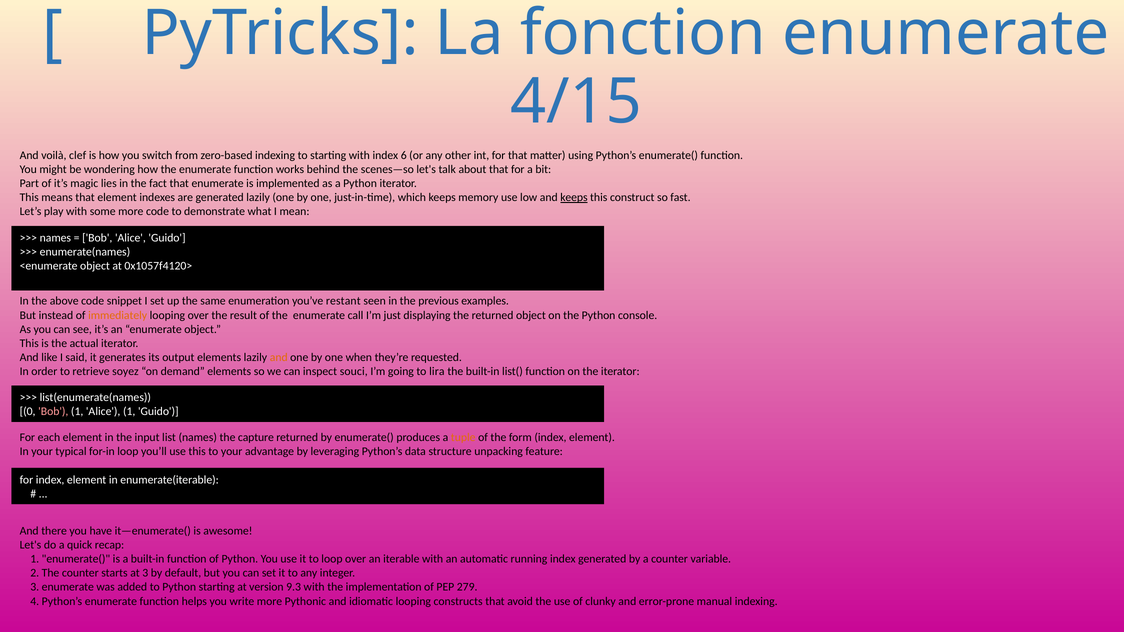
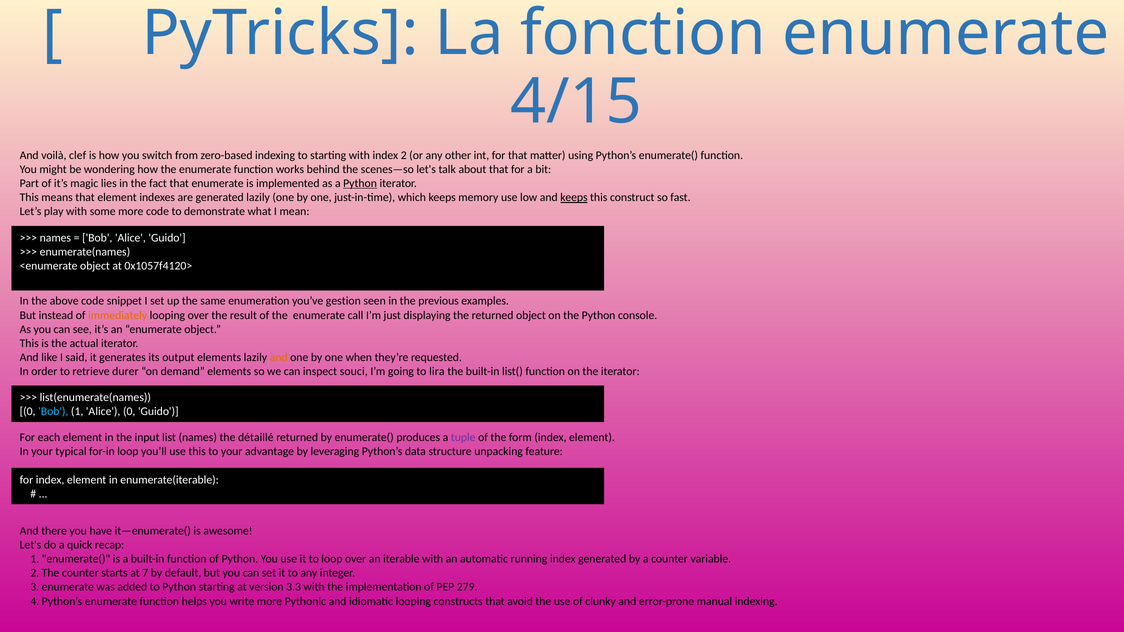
index 6: 6 -> 2 (404, 155)
Python underline: none -> present (360, 183)
restant: restant -> gestion (343, 301)
soyez: soyez -> durer (125, 372)
Bob colour: pink -> light blue (53, 412)
Alice 1: 1 -> 0 (129, 412)
capture: capture -> détaillé (256, 437)
tuple colour: orange -> purple (463, 437)
at 3: 3 -> 7 (145, 573)
9.3: 9.3 -> 3.3 (294, 587)
